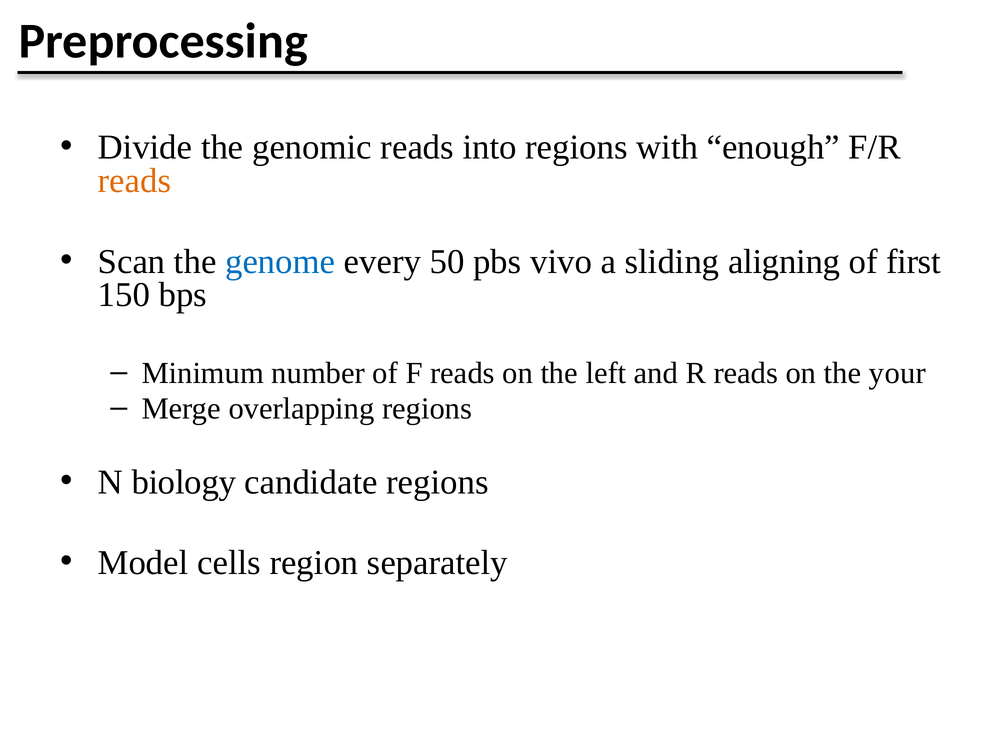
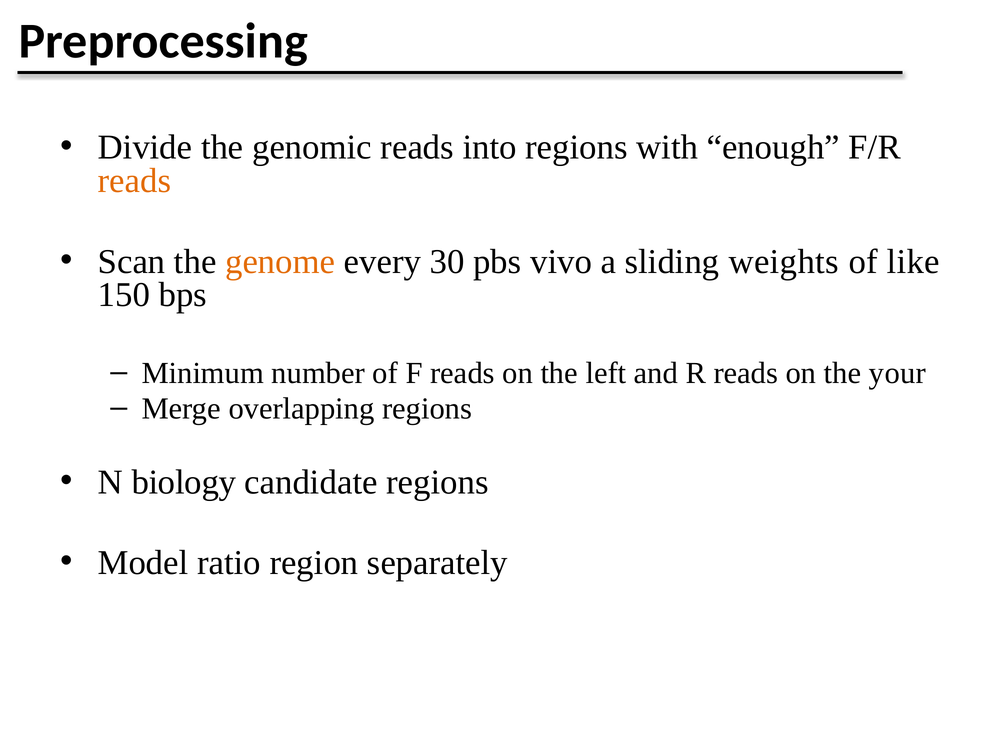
genome colour: blue -> orange (280, 262)
50: 50 -> 30 (447, 262)
aligning: aligning -> weights (784, 262)
first: first -> like (913, 262)
cells: cells -> ratio (229, 563)
